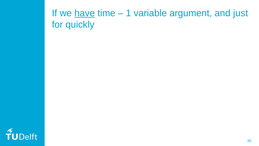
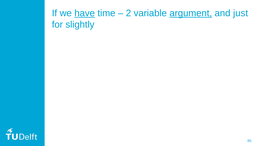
1: 1 -> 2 (129, 13)
argument underline: none -> present (191, 13)
quickly: quickly -> slightly (80, 24)
